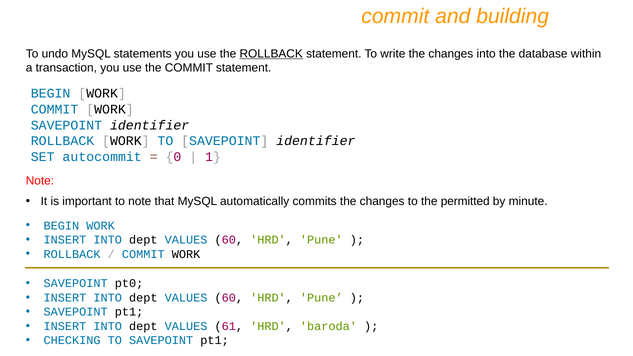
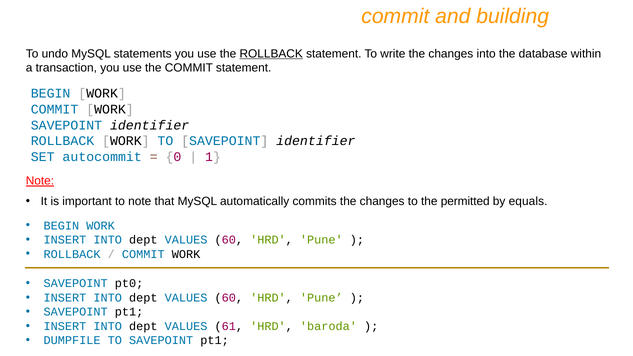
Note underline: none -> present (40, 181)
minute: minute -> equals (528, 201)
CHECKING: CHECKING -> DUMPFILE (72, 341)
